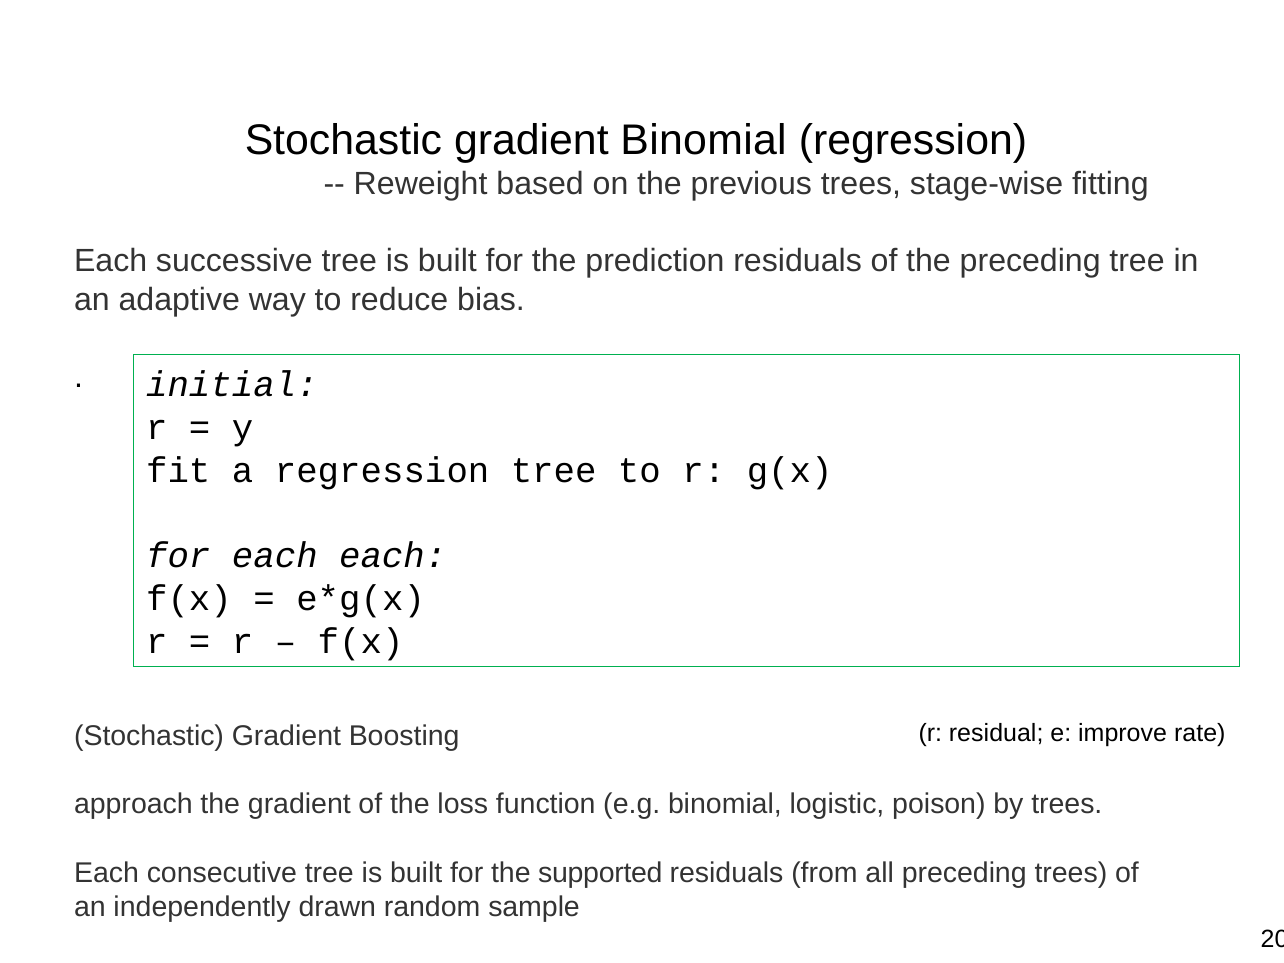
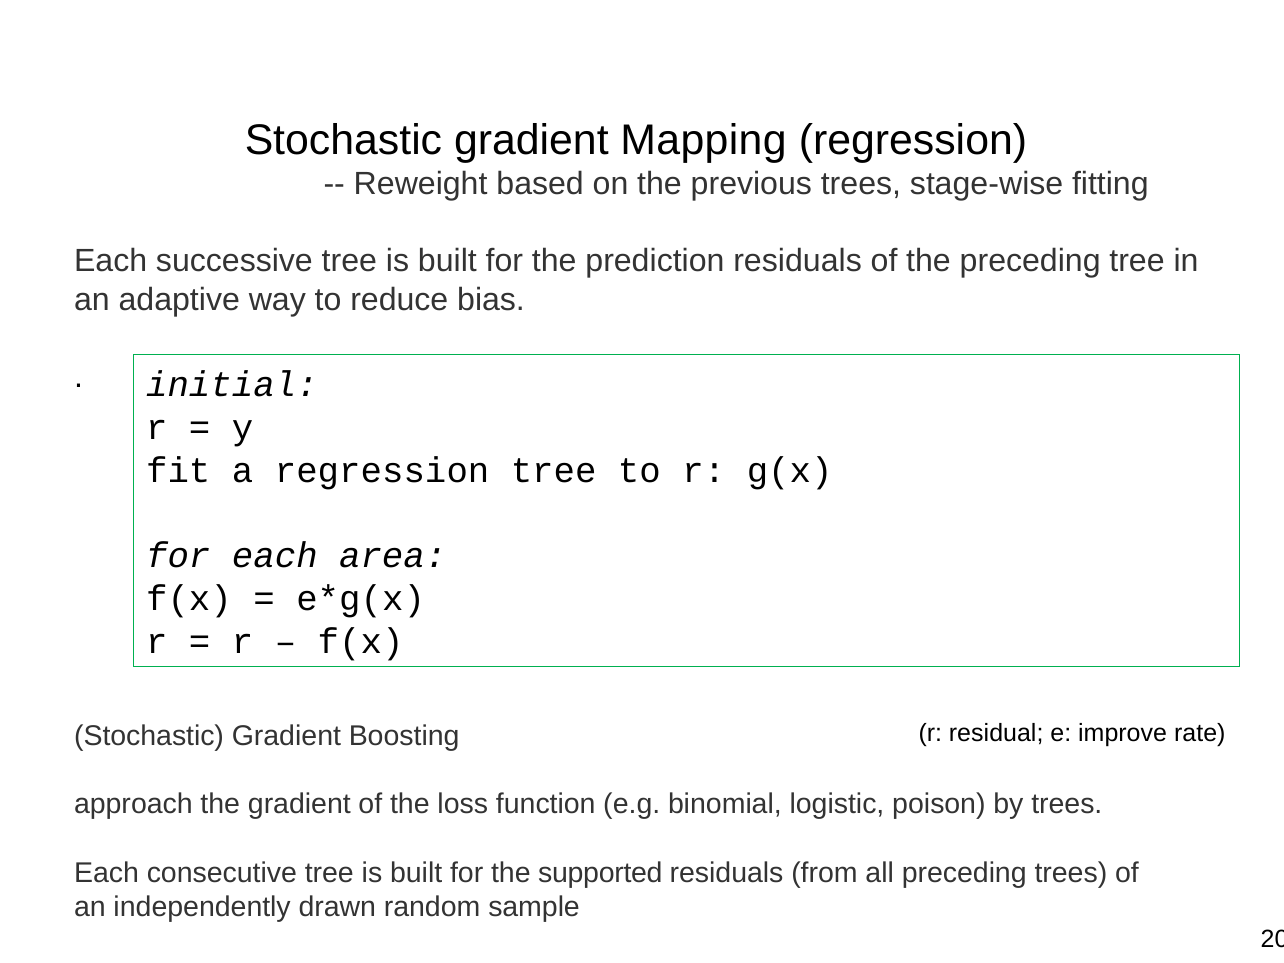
gradient Binomial: Binomial -> Mapping (704, 140)
each each: each -> area (393, 556)
